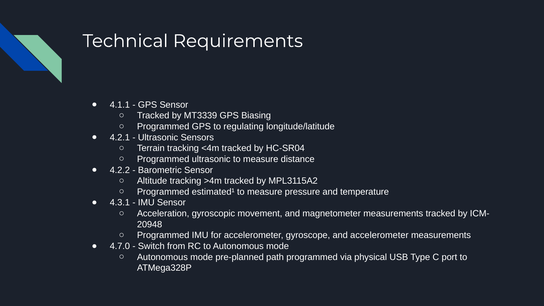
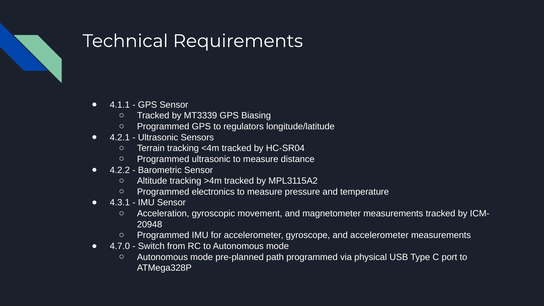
regulating: regulating -> regulators (244, 127)
estimated¹: estimated¹ -> electronics (213, 192)
